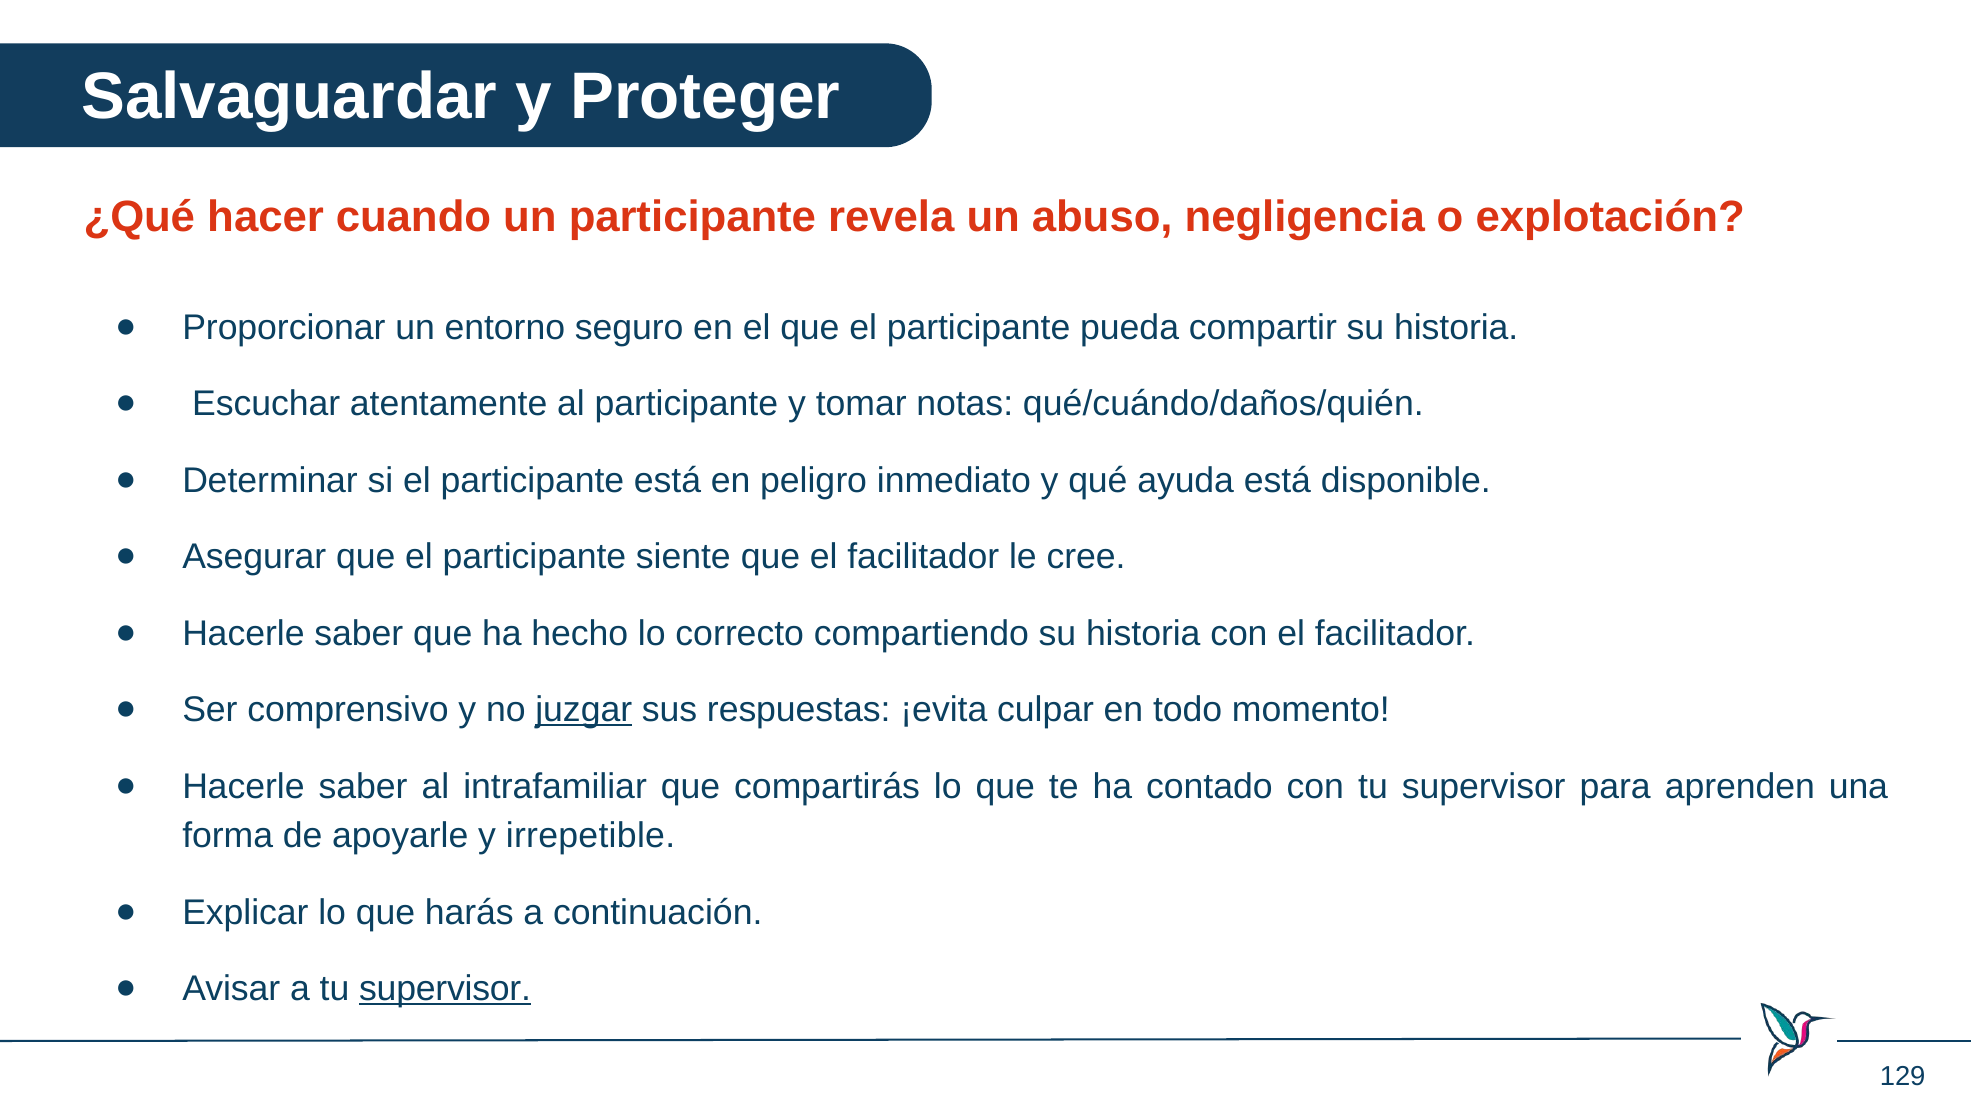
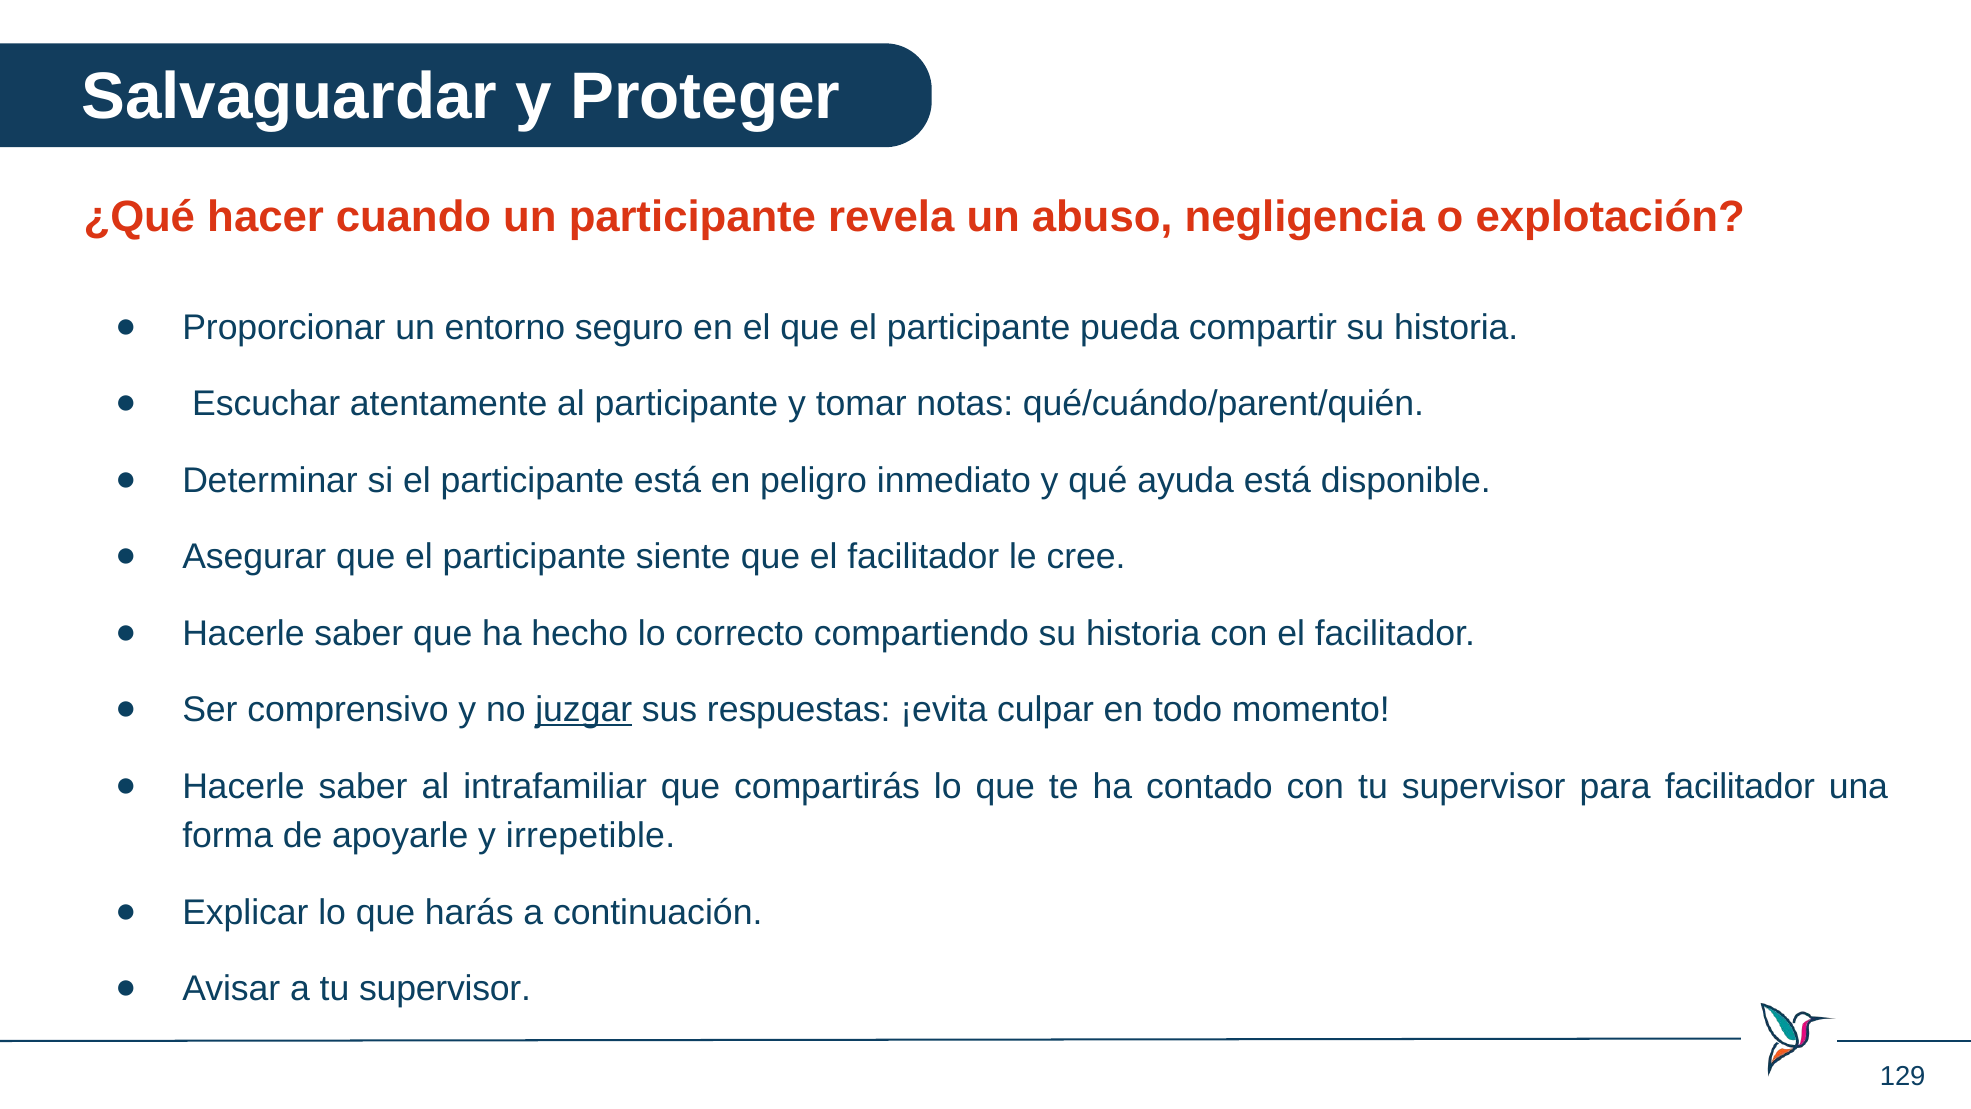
qué/cuándo/daños/quién: qué/cuándo/daños/quién -> qué/cuándo/parent/quién (1223, 404)
para aprenden: aprenden -> facilitador (1740, 786)
supervisor underline: present -> none (445, 989)
